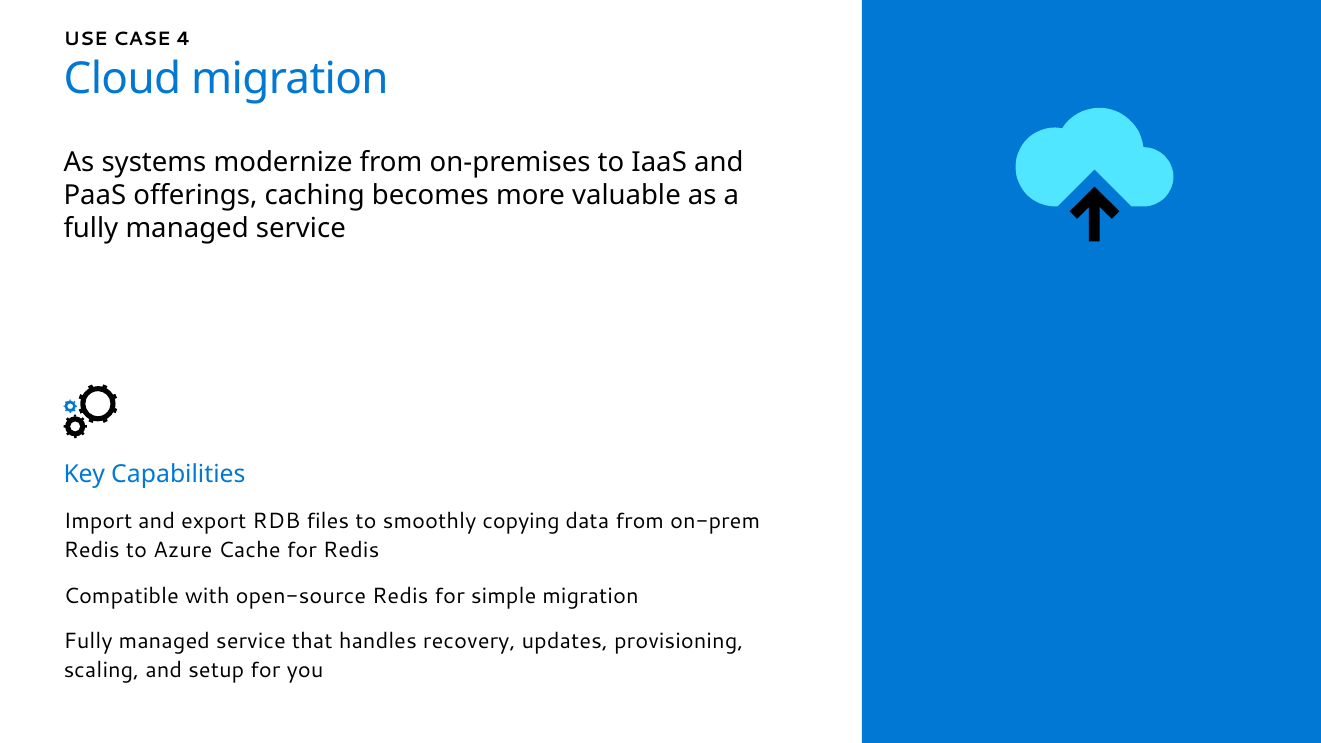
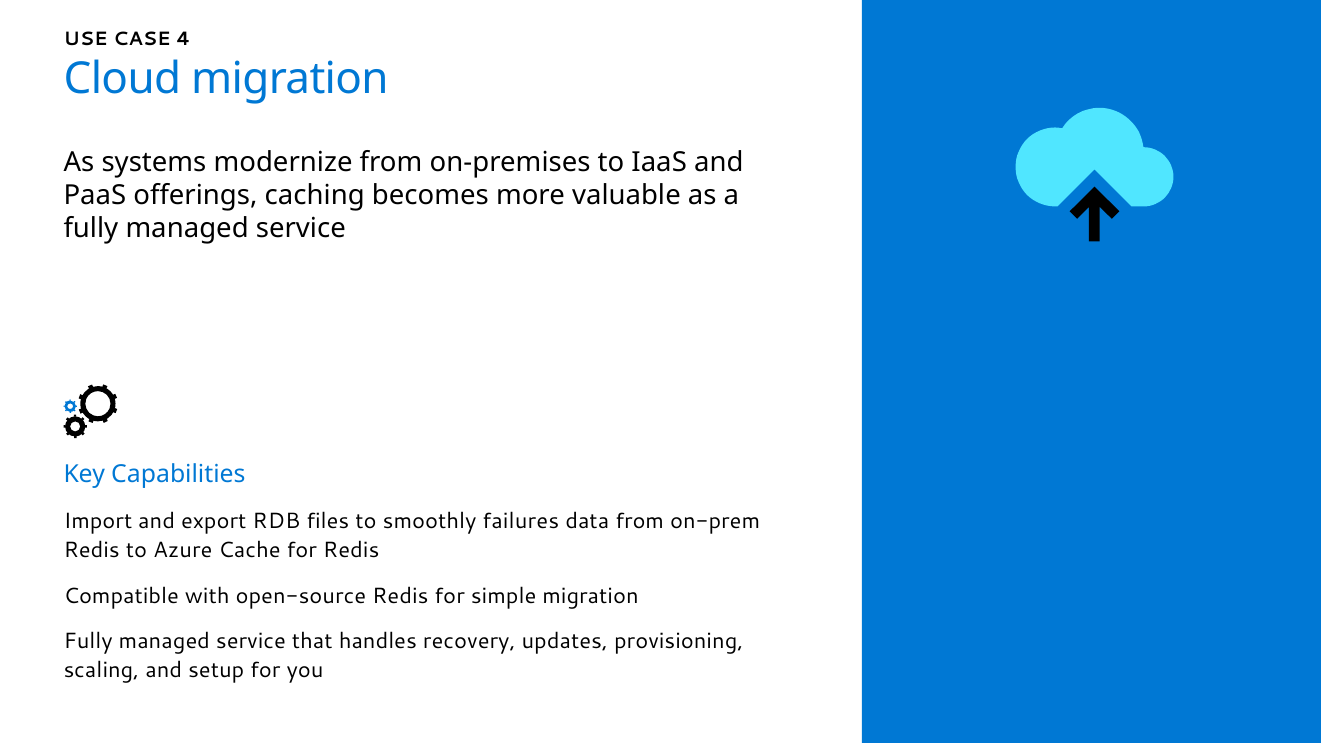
copying: copying -> failures (521, 521)
